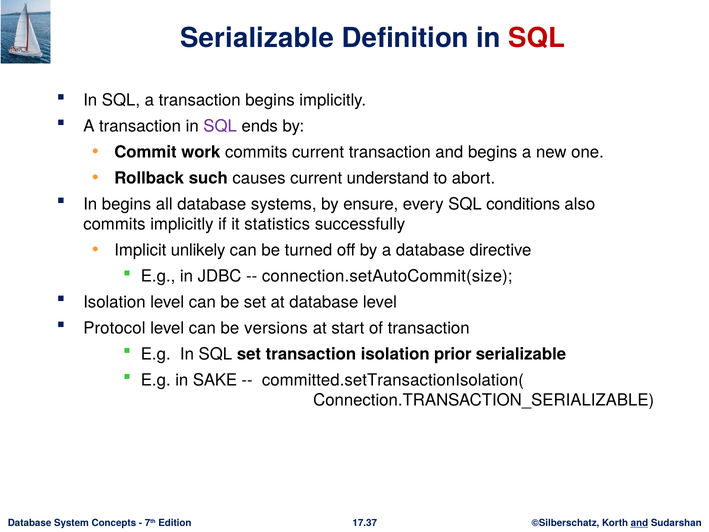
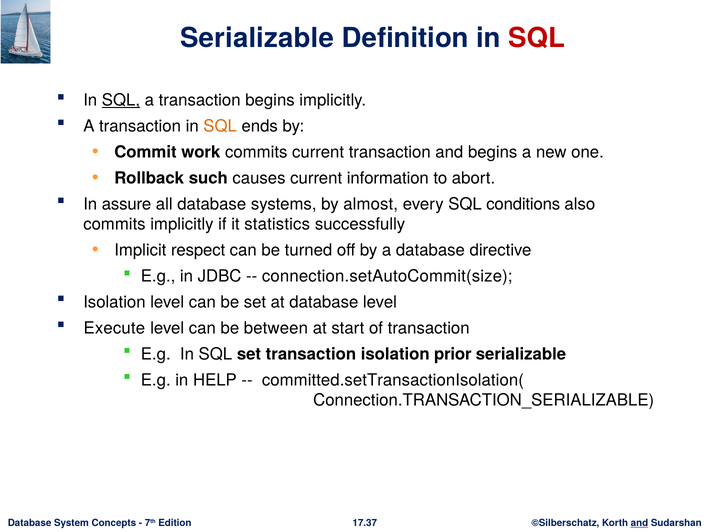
SQL underline: none -> present (121, 100)
SQL colour: purple -> orange (220, 126)
understand: understand -> information (388, 178)
In begins: begins -> assure (127, 204)
ensure: ensure -> almost (371, 204)
unlikely: unlikely -> respect (198, 250)
Protocol: Protocol -> Execute (114, 328)
versions: versions -> between (276, 328)
SAKE: SAKE -> HELP (215, 380)
